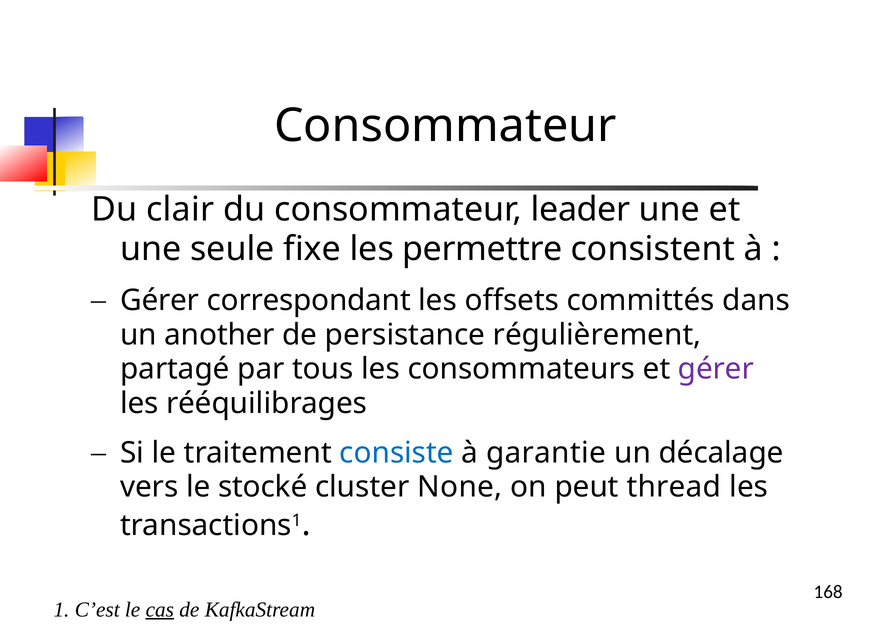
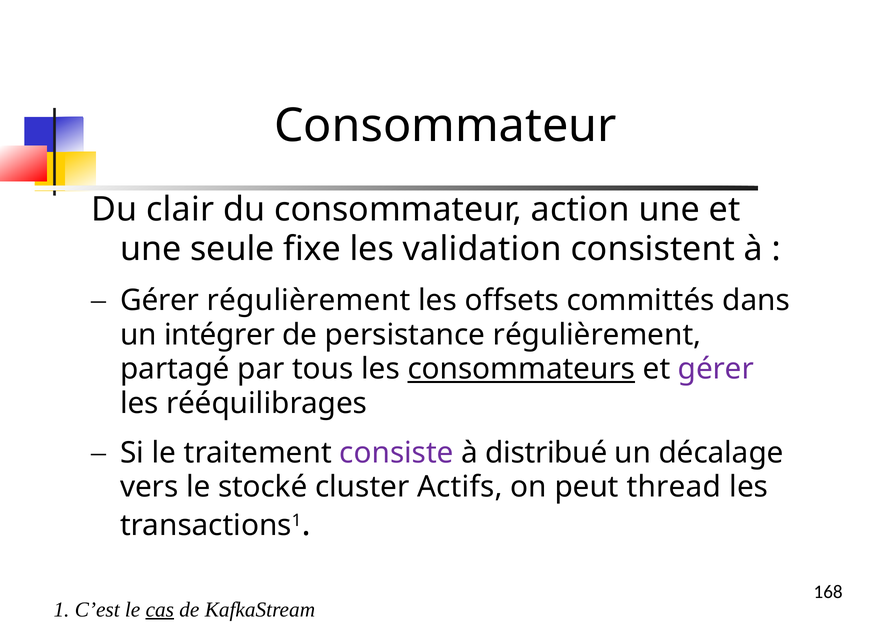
leader: leader -> action (580, 209)
permettre: permettre -> validation (482, 249)
Gérer correspondant: correspondant -> régulièrement (309, 301)
another: another -> intégrer (220, 335)
consommateurs underline: none -> present (521, 369)
consiste colour: blue -> purple (397, 453)
garantie: garantie -> distribué (546, 453)
None: None -> Actifs (460, 487)
